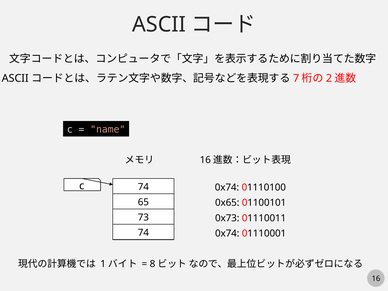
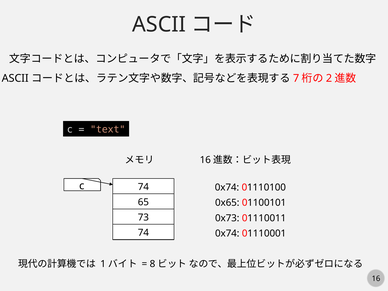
name: name -> text (108, 129)
